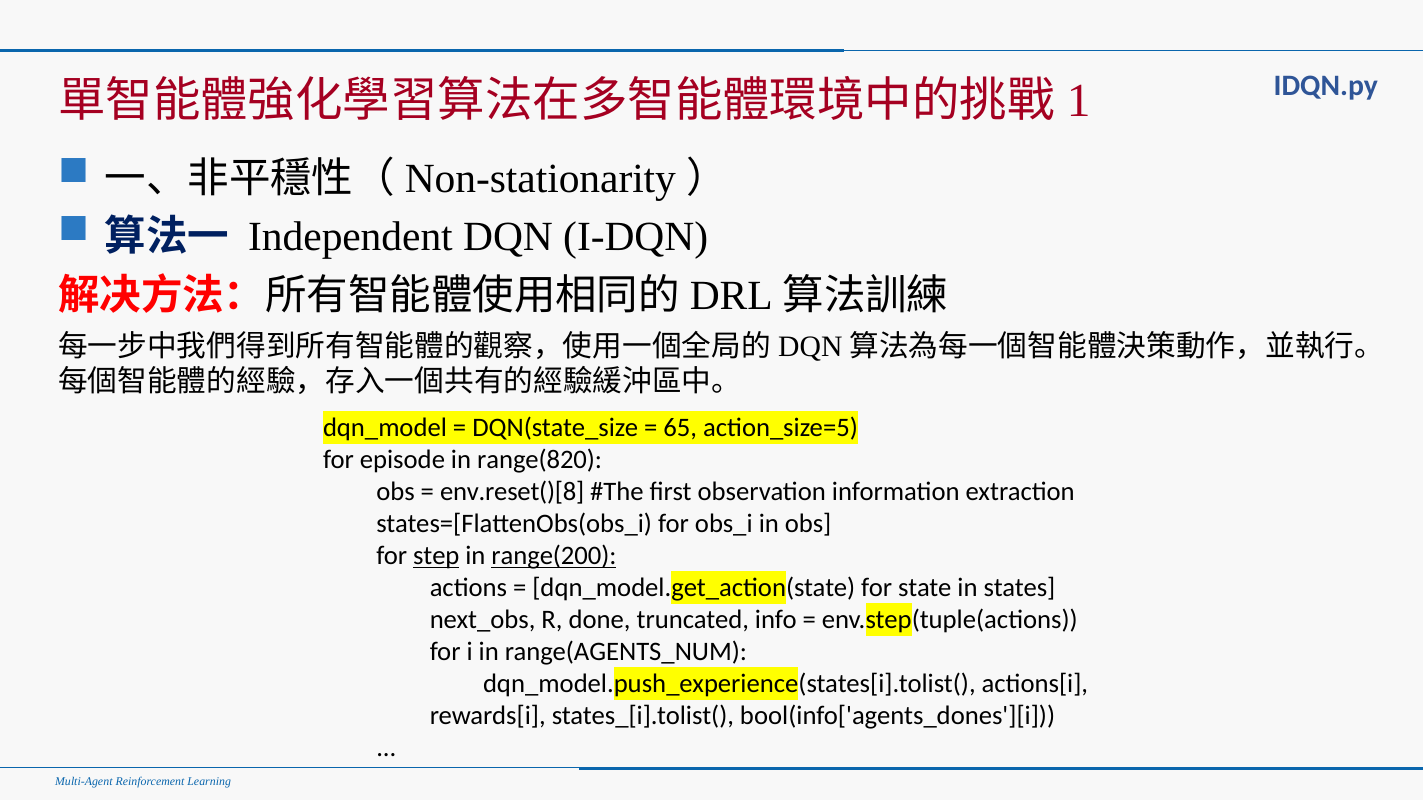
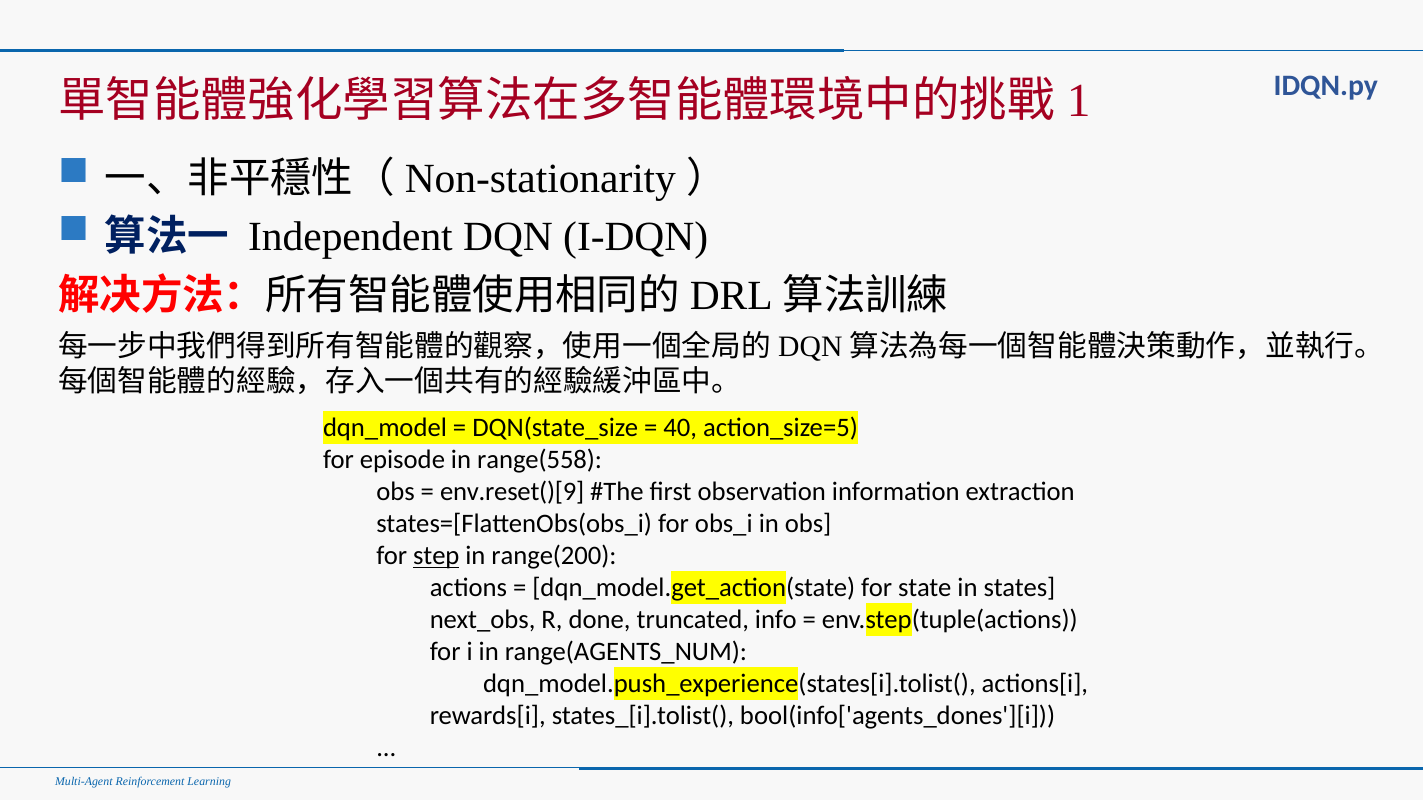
65: 65 -> 40 (680, 428)
range(820: range(820 -> range(558 (540, 460)
env.reset()[8: env.reset()[8 -> env.reset()[9 (512, 492)
range(200 underline: present -> none (554, 556)
